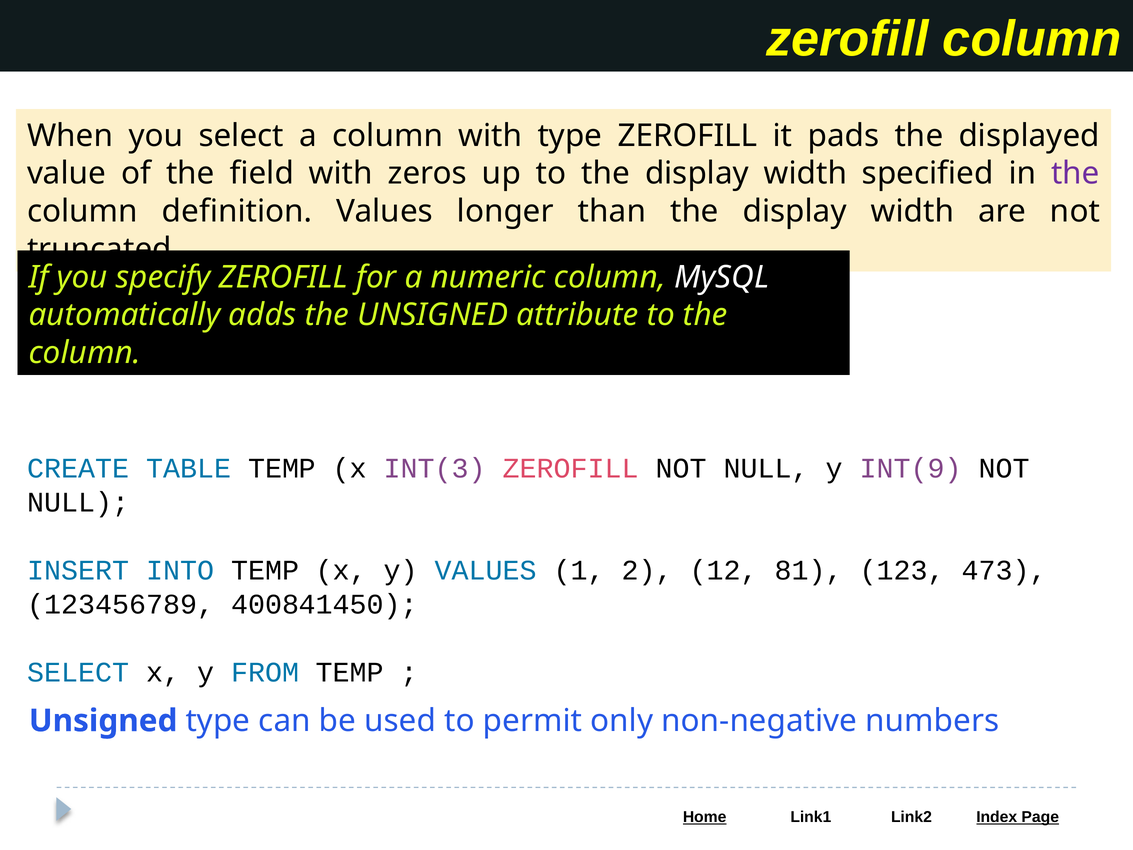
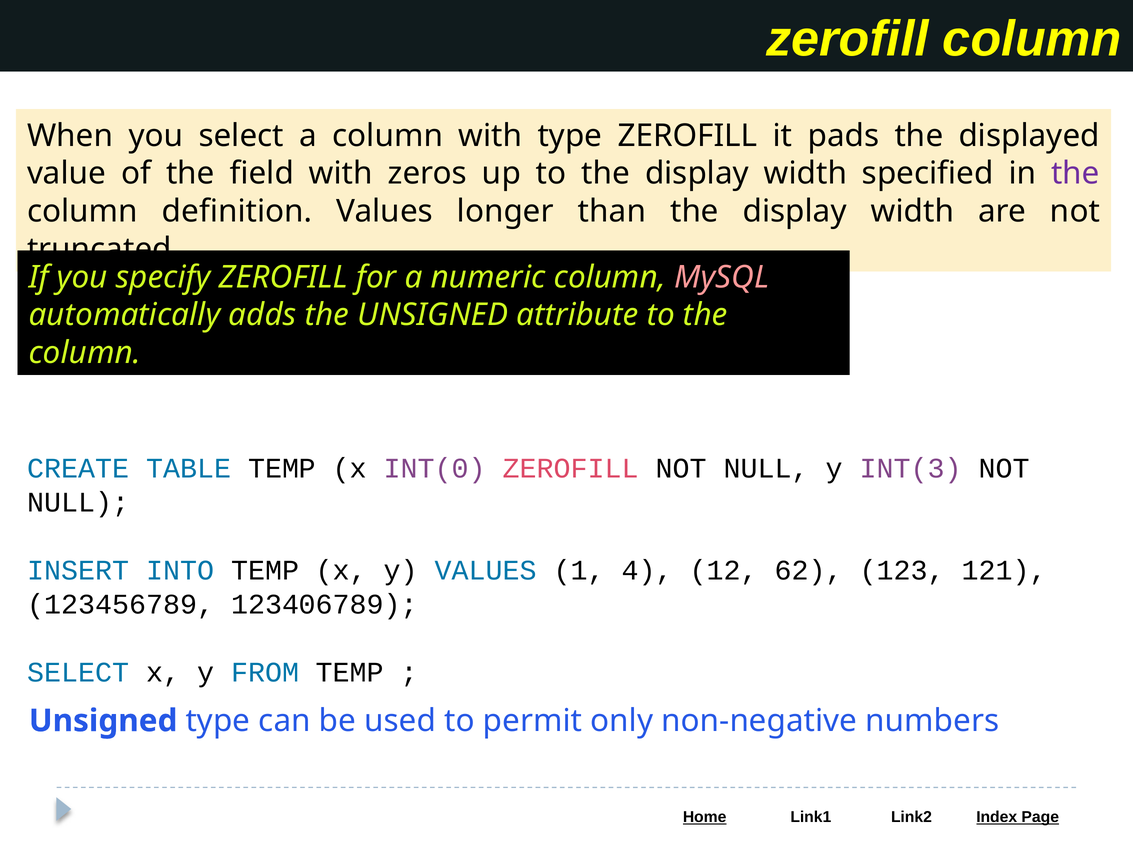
MySQL colour: white -> pink (722, 277)
INT(3: INT(3 -> INT(0 (435, 468)
INT(9: INT(9 -> INT(3 (911, 468)
2: 2 -> 4 (647, 570)
81: 81 -> 62 (809, 570)
473: 473 -> 121 (1004, 570)
400841450: 400841450 -> 123406789 (324, 604)
